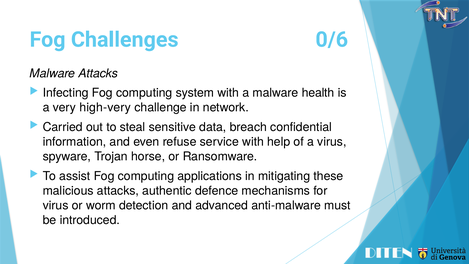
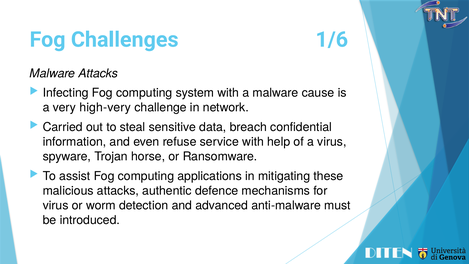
0/6: 0/6 -> 1/6 (332, 40)
health: health -> cause (318, 93)
